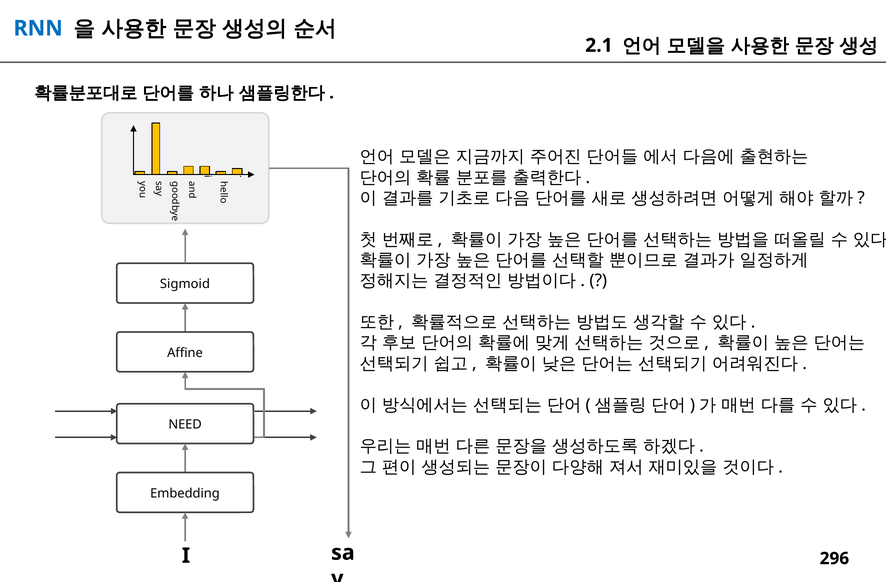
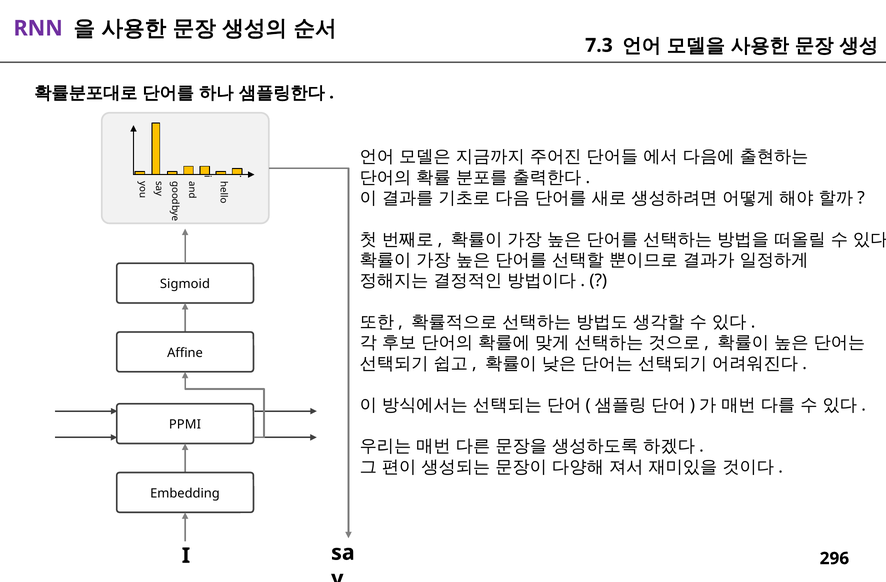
RNN colour: blue -> purple (38, 28)
2.1: 2.1 -> 7.3 (599, 45)
NEED: NEED -> PPMI (185, 424)
